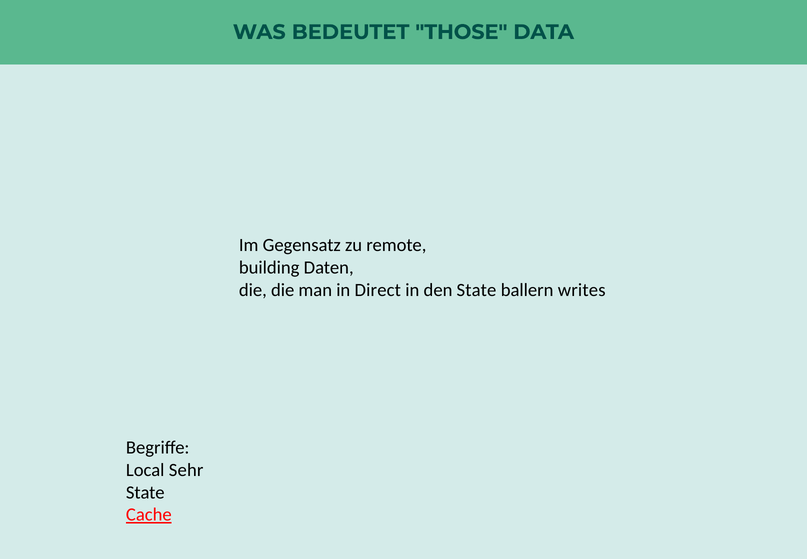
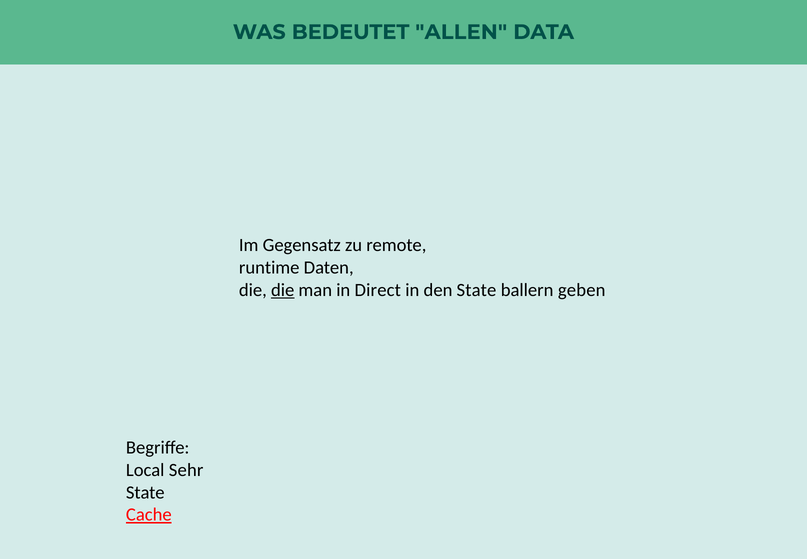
THOSE: THOSE -> ALLEN (461, 32)
building: building -> runtime (269, 268)
die underline: none -> present (283, 290)
writes: writes -> geben (582, 290)
